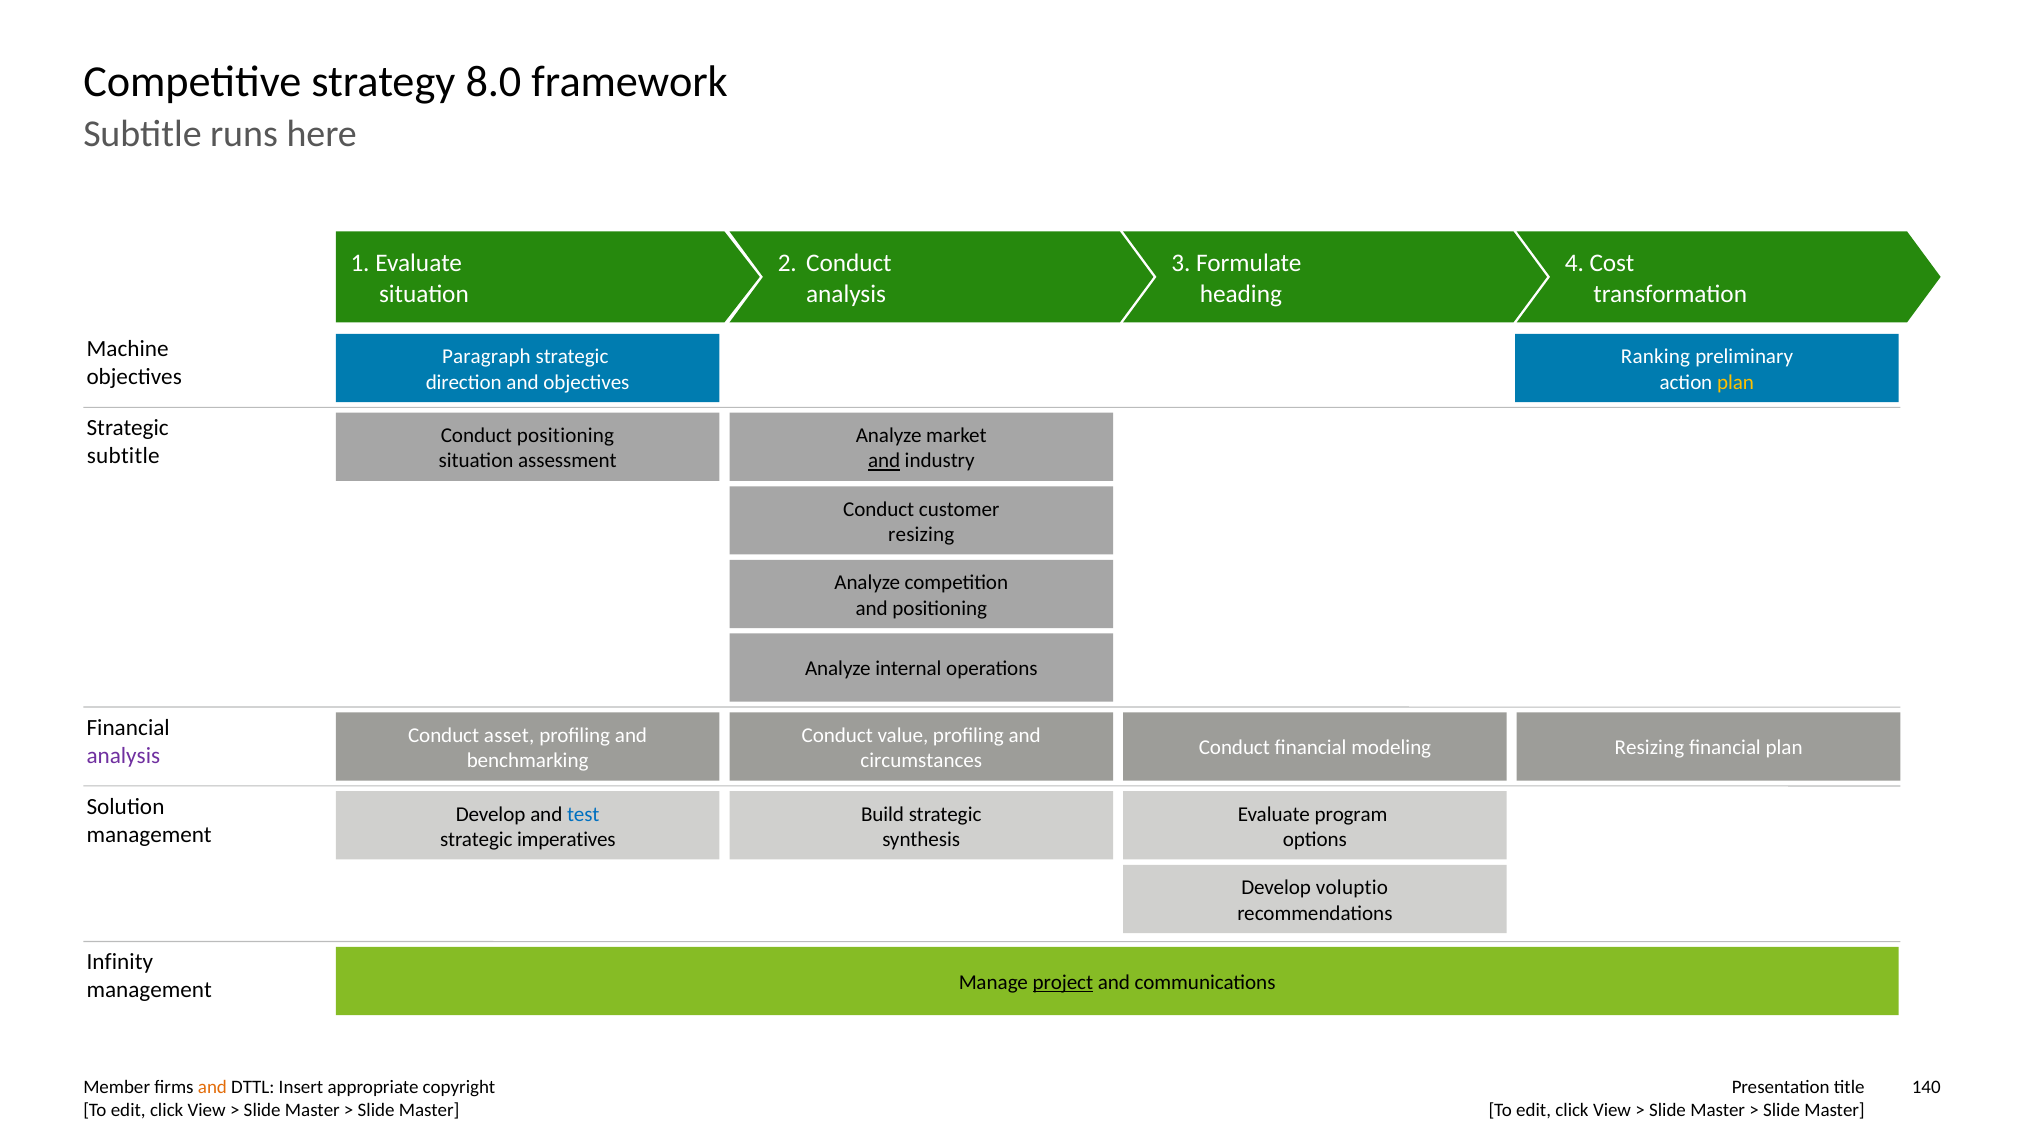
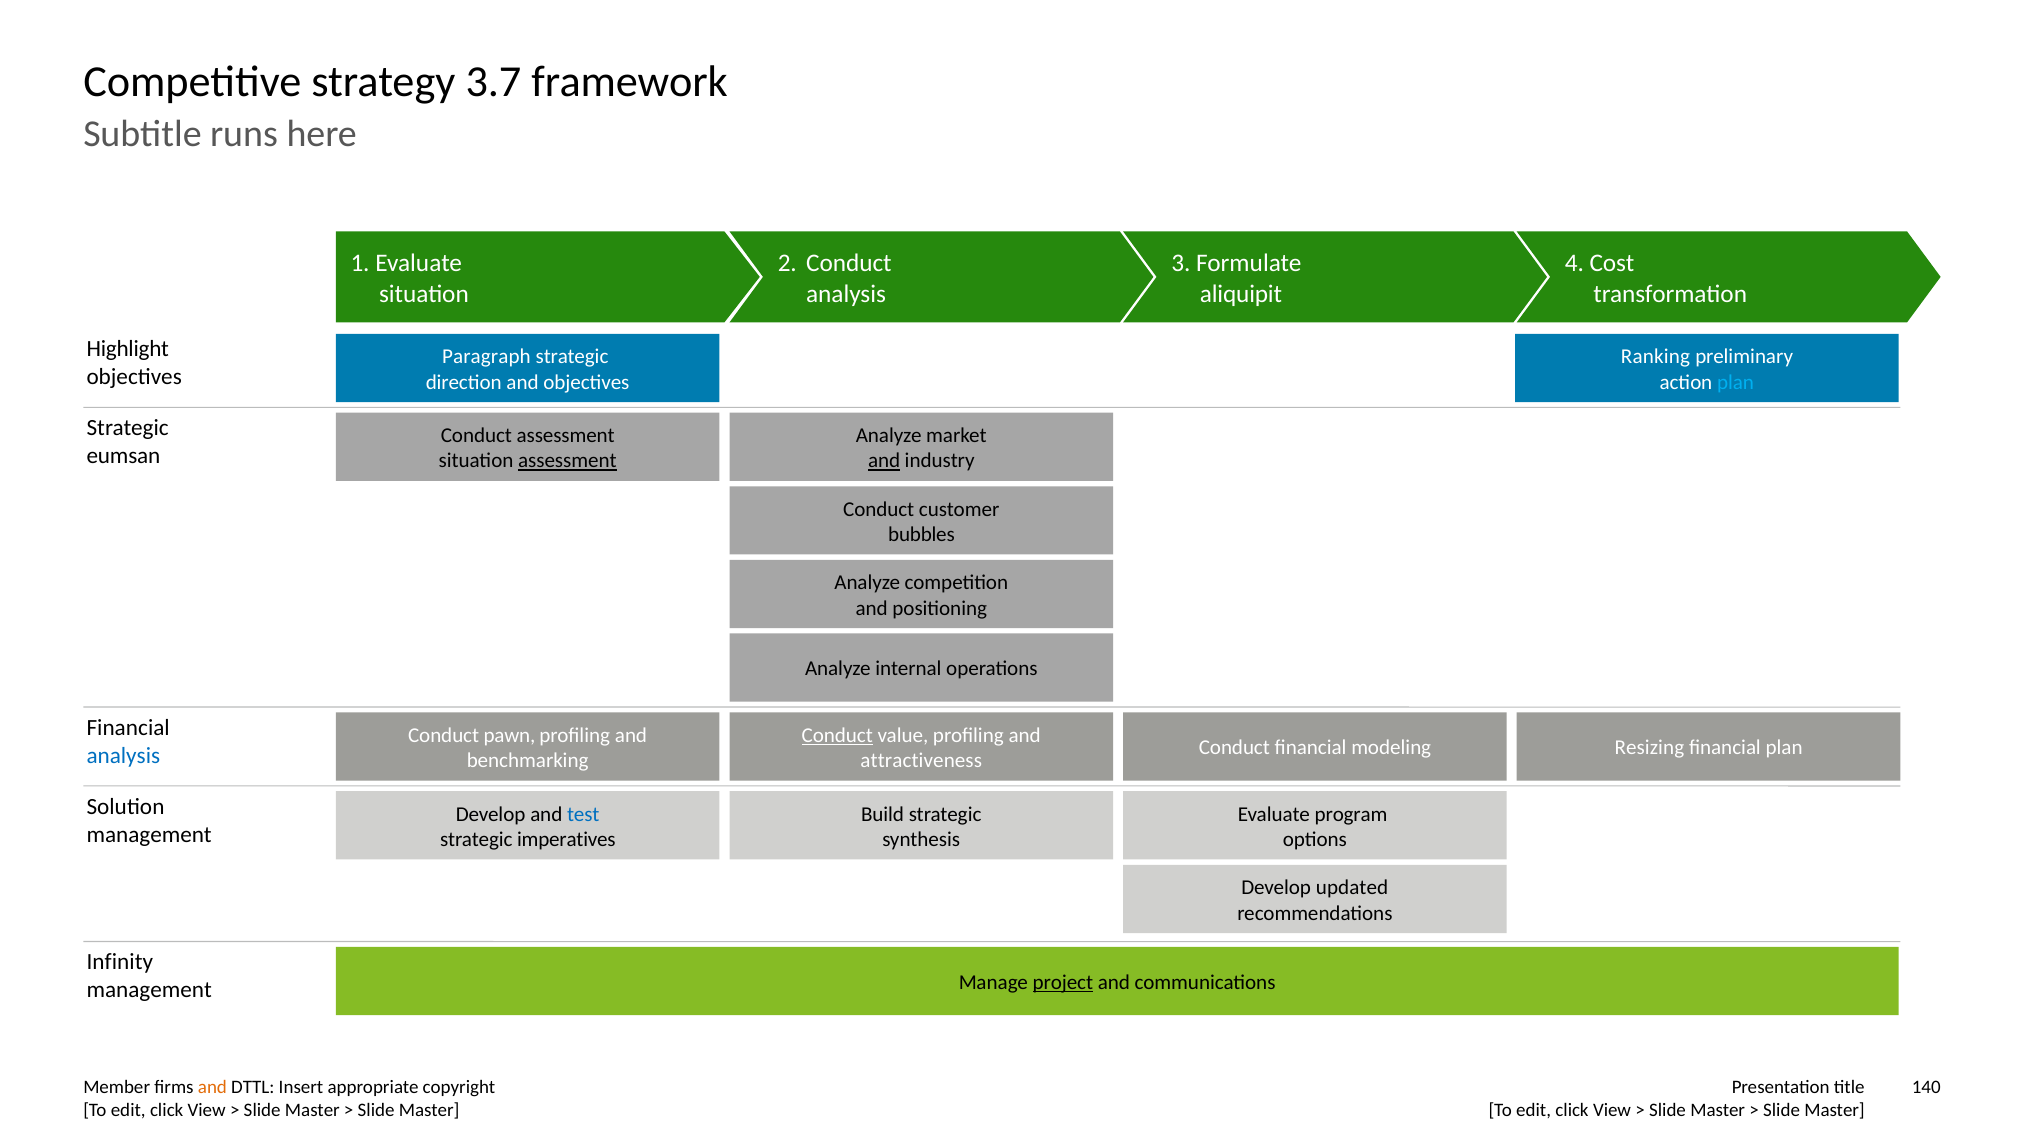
8.0: 8.0 -> 3.7 (493, 82)
heading: heading -> aliquipit (1241, 294)
Machine: Machine -> Highlight (128, 349)
plan colour: yellow -> light blue (1736, 382)
Conduct positioning: positioning -> assessment (566, 436)
subtitle: subtitle -> eumsan (123, 456)
assessment underline: none -> present (567, 461)
resizing: resizing -> bubbles (921, 535)
asset: asset -> pawn (509, 736)
Conduct underline: none -> present (837, 736)
analysis colour: purple -> blue (123, 756)
circumstances: circumstances -> attractiveness (921, 761)
voluptio: voluptio -> updated (1352, 888)
